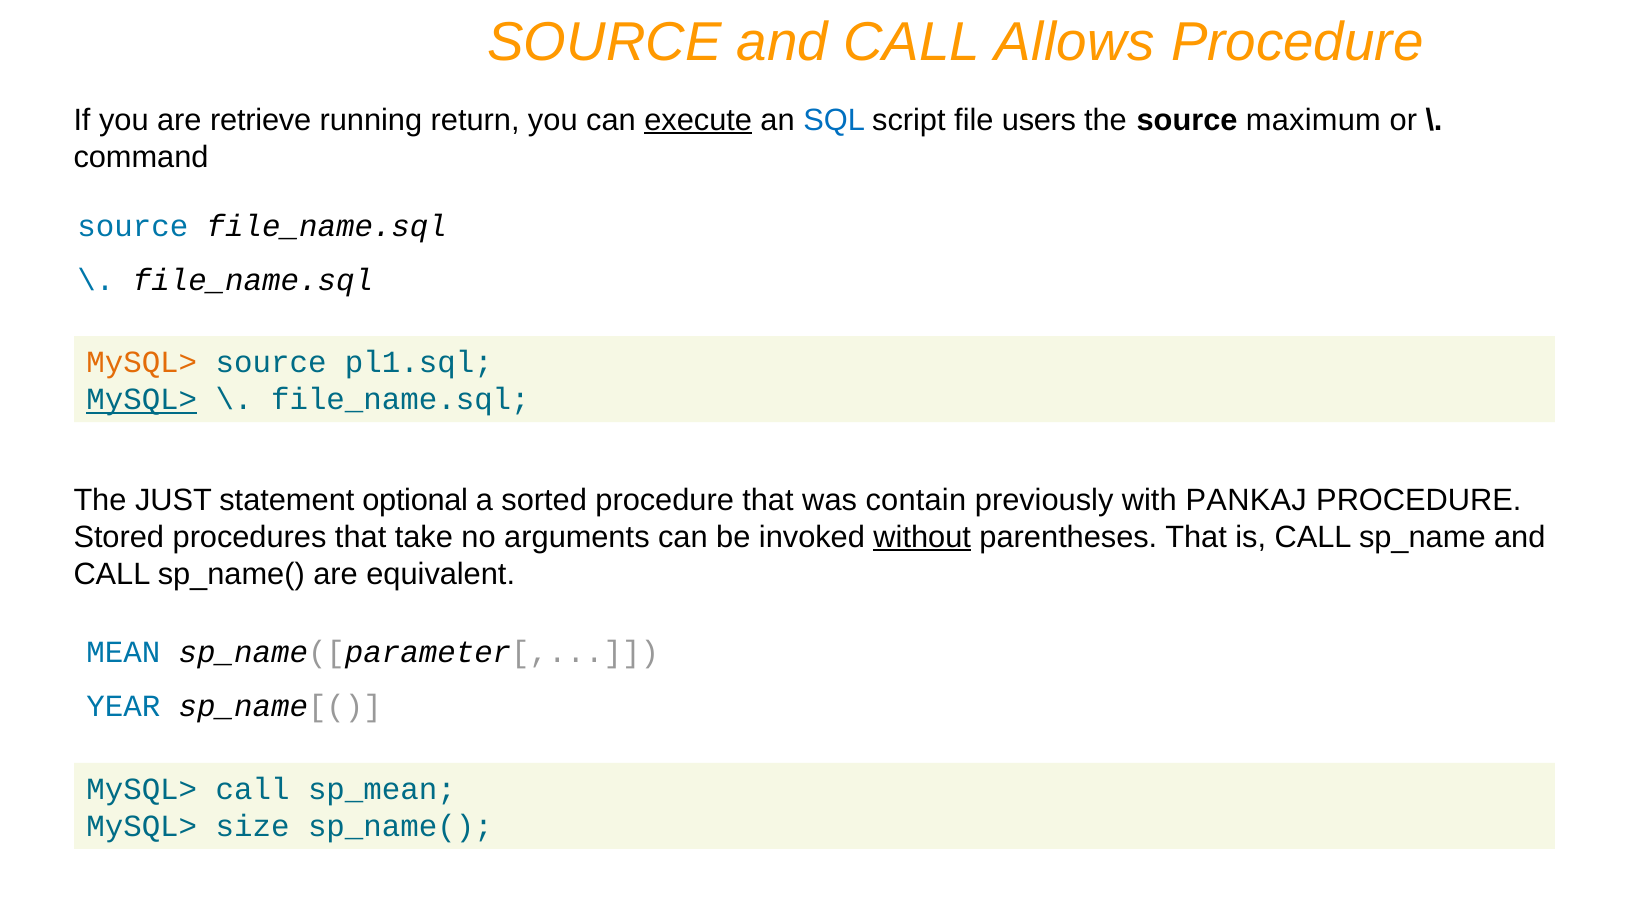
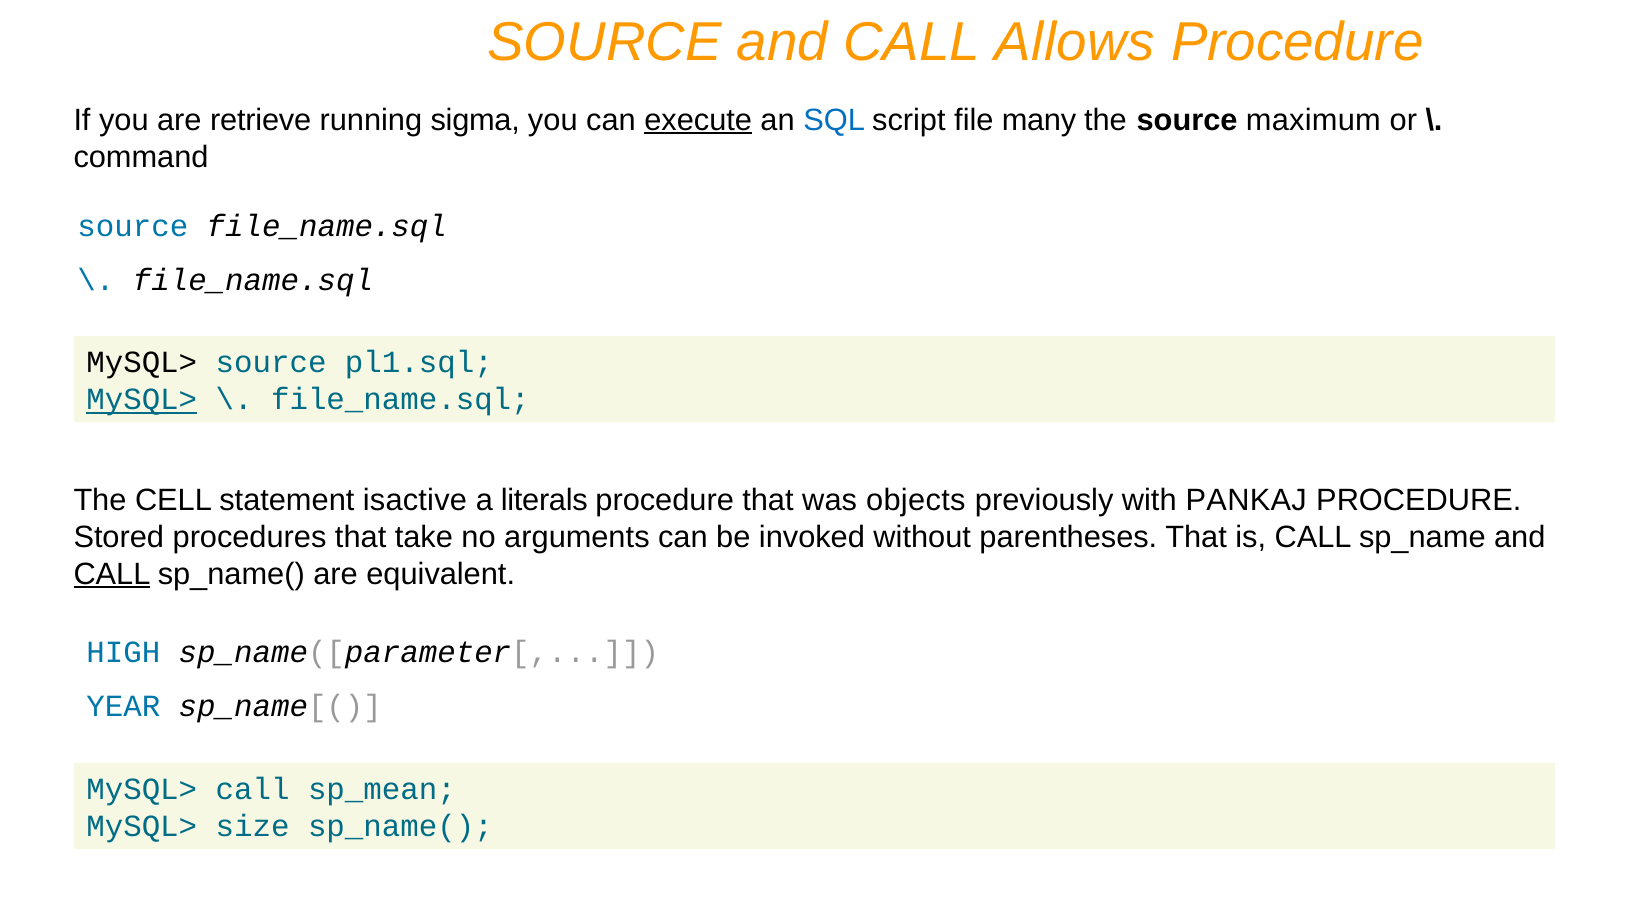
return: return -> sigma (475, 120)
users: users -> many (1039, 120)
MySQL> colour: orange -> black (142, 363)
JUST: JUST -> CELL (173, 500)
optional: optional -> isactive (415, 500)
sorted: sorted -> literals (544, 500)
contain: contain -> objects (916, 500)
without underline: present -> none (922, 537)
CALL underline: none -> present (112, 574)
MEAN: MEAN -> HIGH (123, 652)
